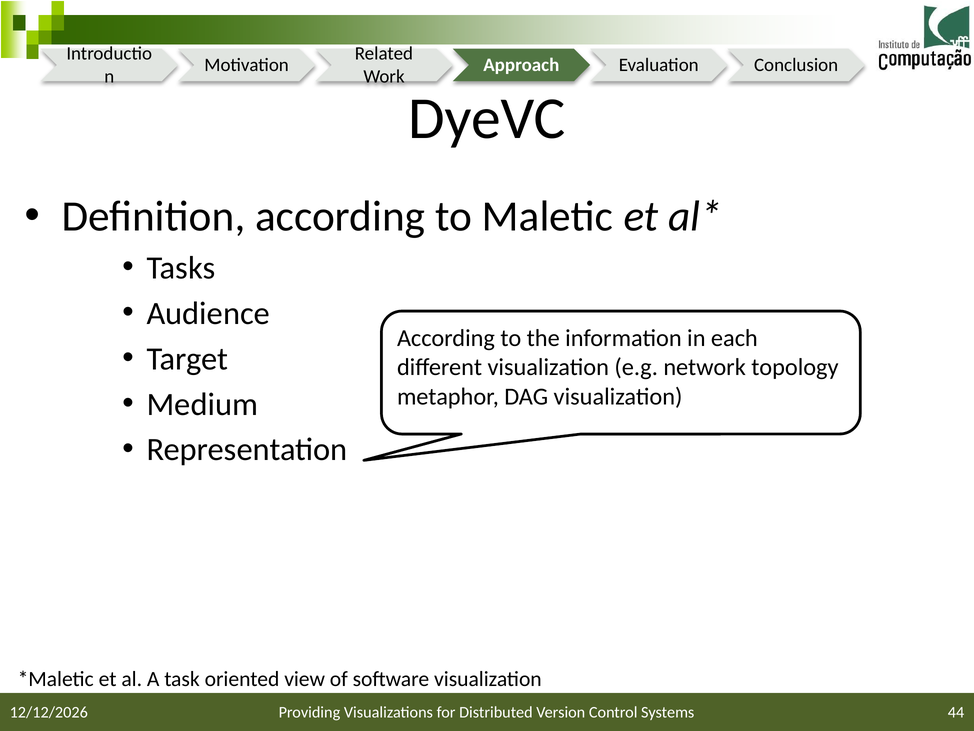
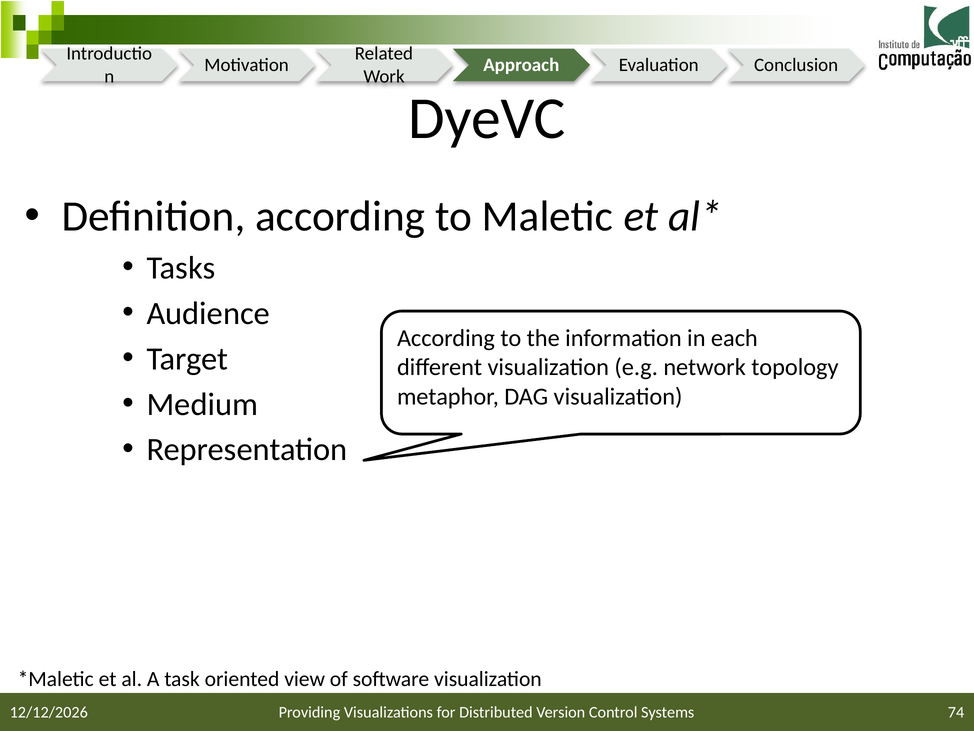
44: 44 -> 74 (956, 712)
